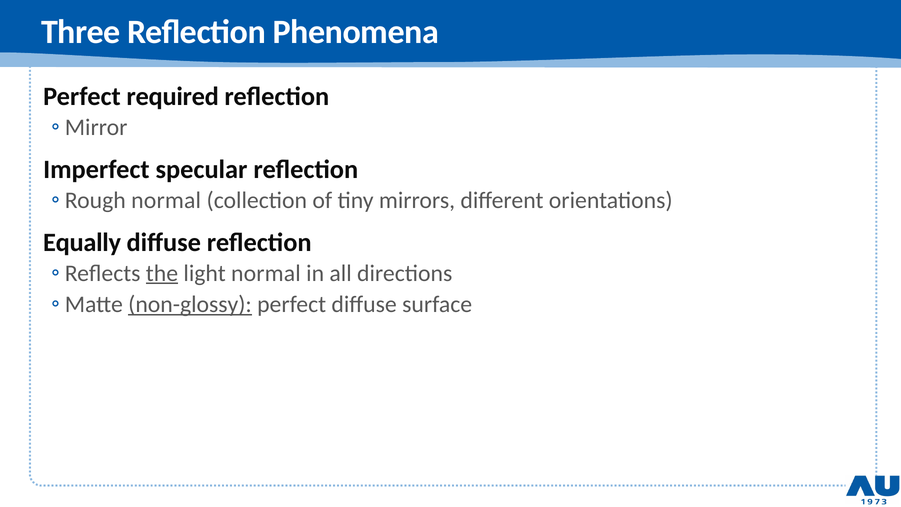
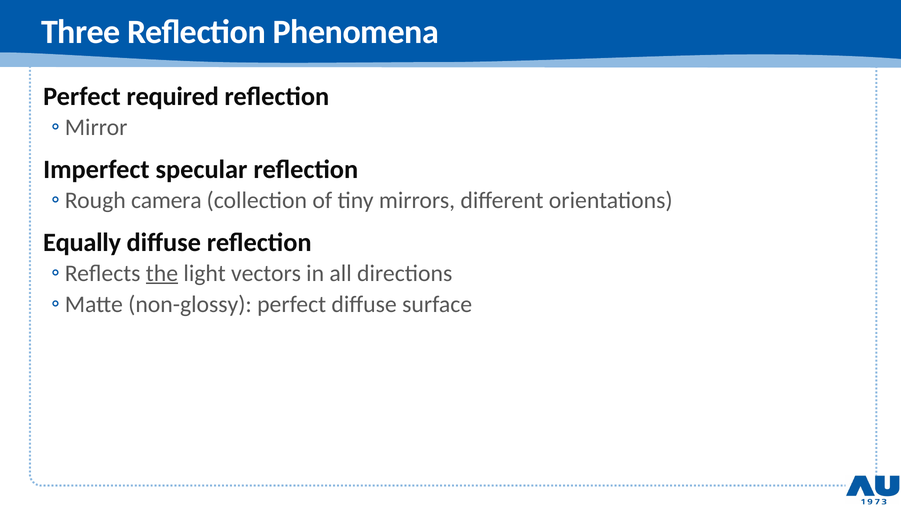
normal: normal -> camera (166, 200)
light normal: normal -> vectors (266, 273)
non-glossy underline: present -> none (190, 304)
